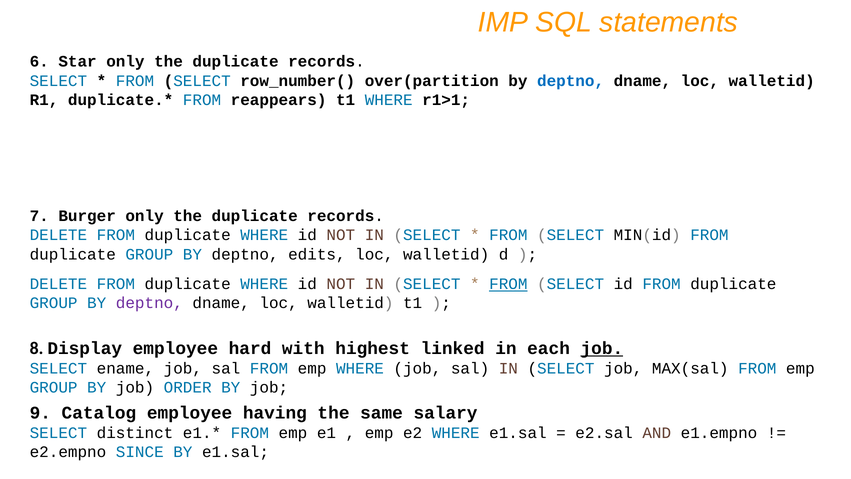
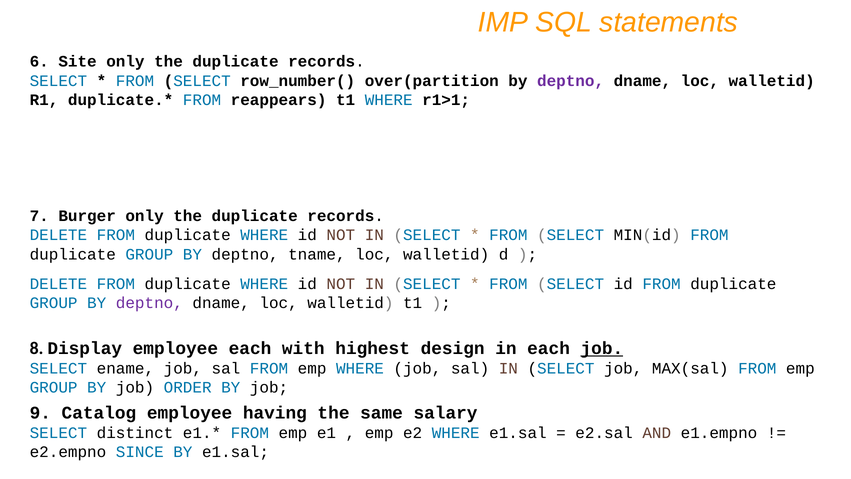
Star: Star -> Site (78, 62)
deptno colour: blue -> purple (571, 81)
edits: edits -> tname (317, 254)
FROM underline: present -> none (508, 284)
employee hard: hard -> each (250, 348)
linked: linked -> design (453, 348)
